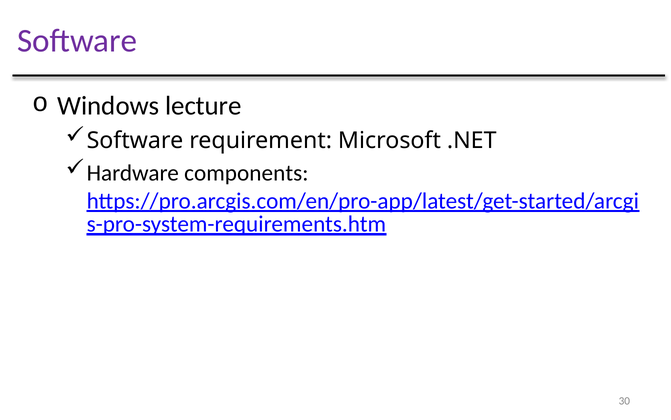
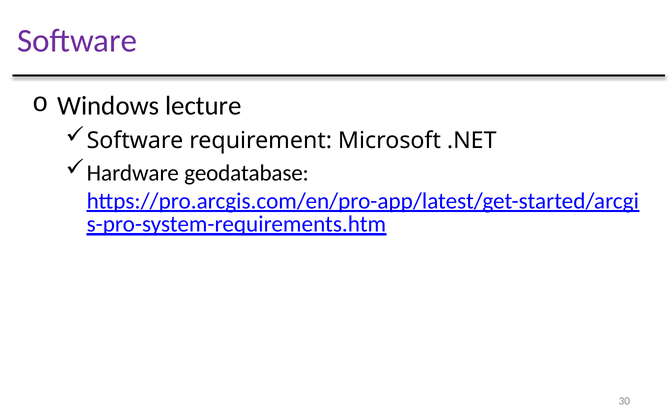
components: components -> geodatabase (246, 173)
